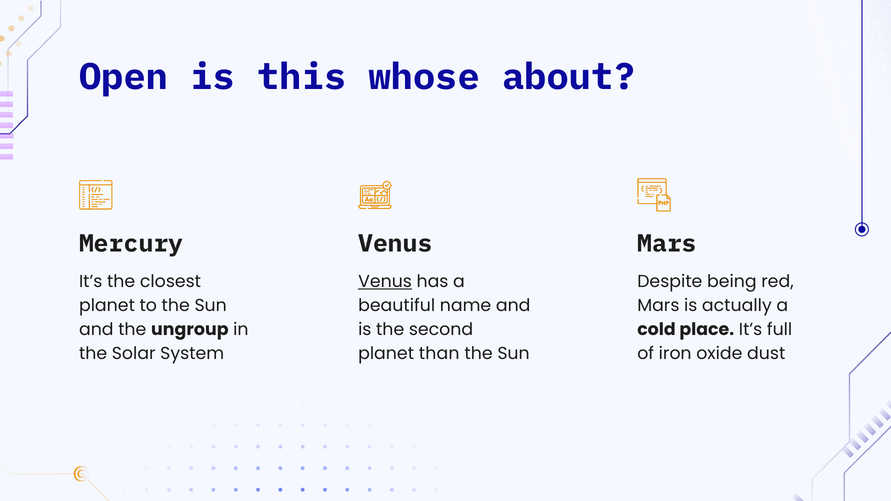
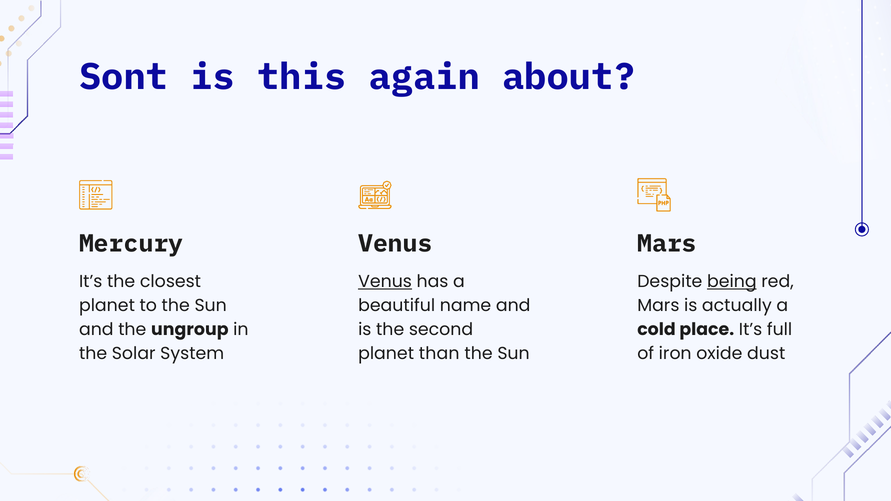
Open: Open -> Sont (124, 77)
whose: whose -> again (424, 77)
being underline: none -> present (732, 282)
